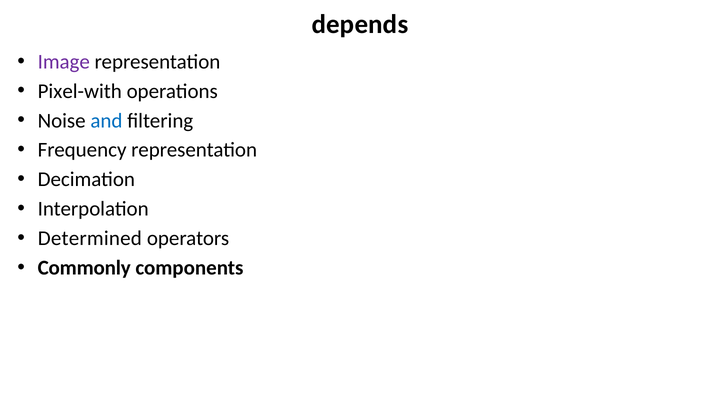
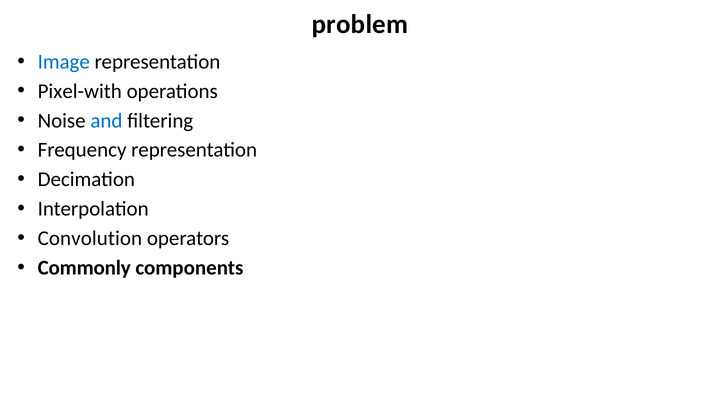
depends: depends -> problem (360, 24)
Image colour: purple -> blue (64, 62)
Determined: Determined -> Convolution (90, 238)
